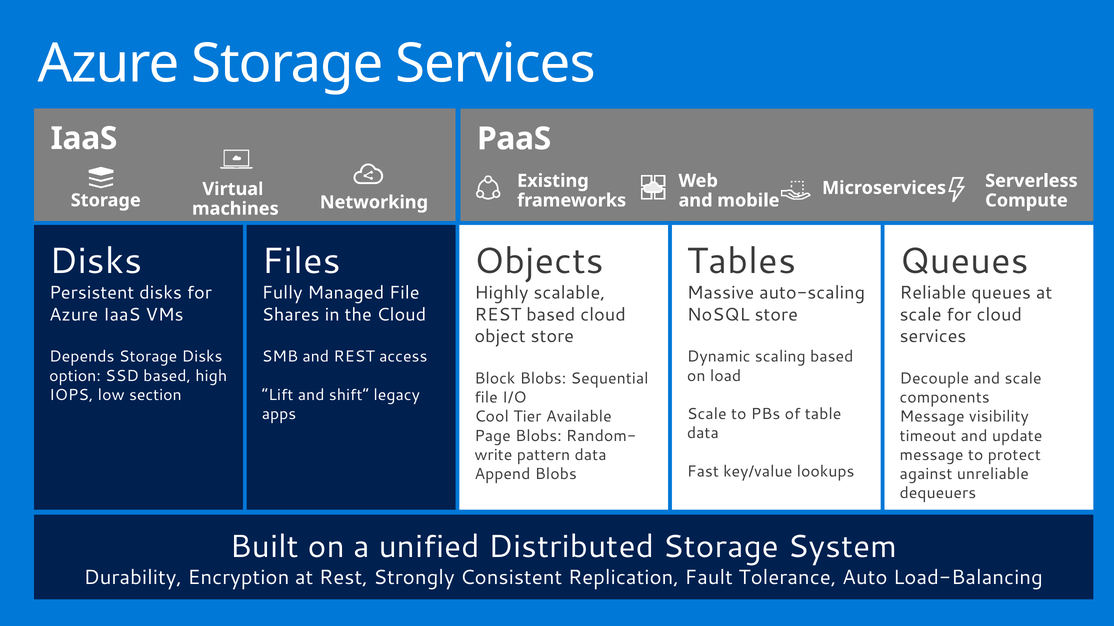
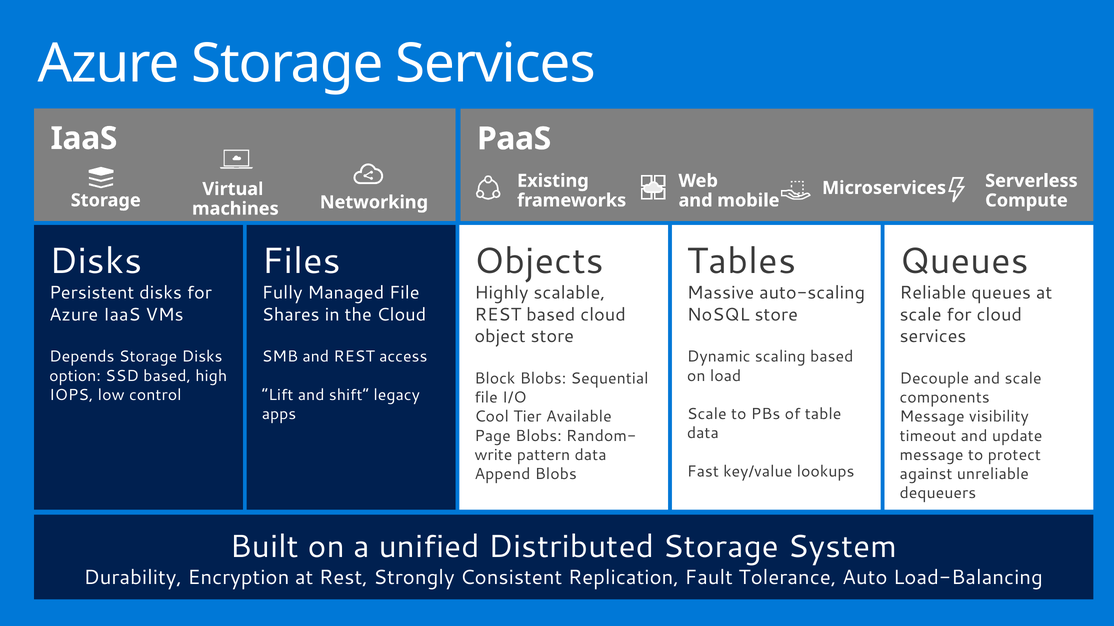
section: section -> control (155, 395)
